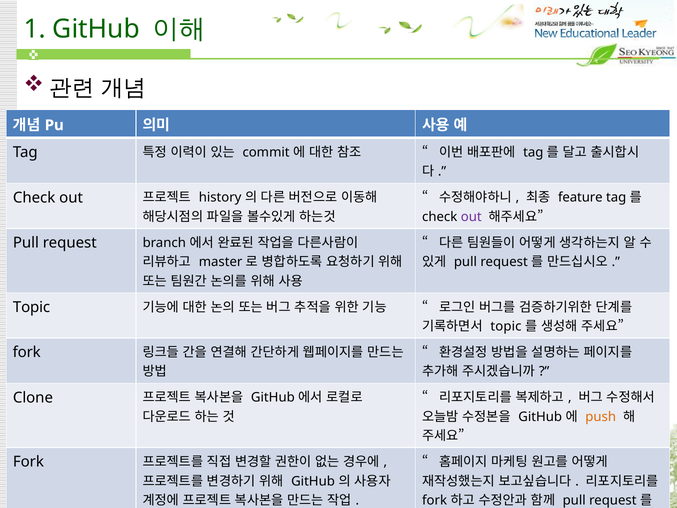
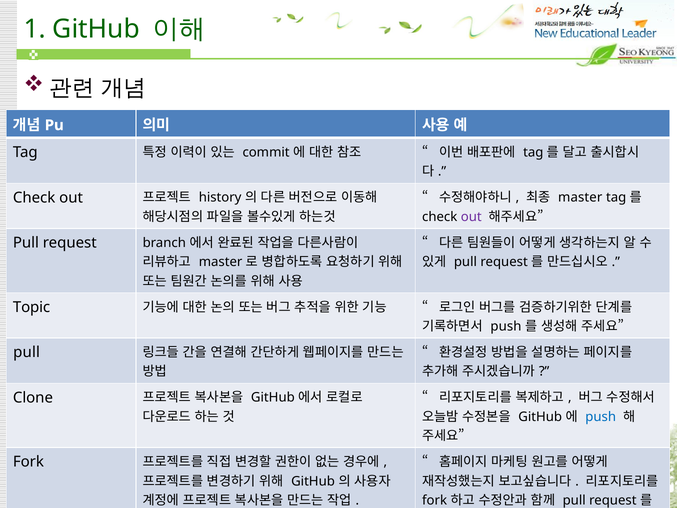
feature: feature -> master (580, 197)
topic: topic -> push (506, 326)
fork: fork -> pull (27, 352)
push colour: orange -> blue (601, 417)
